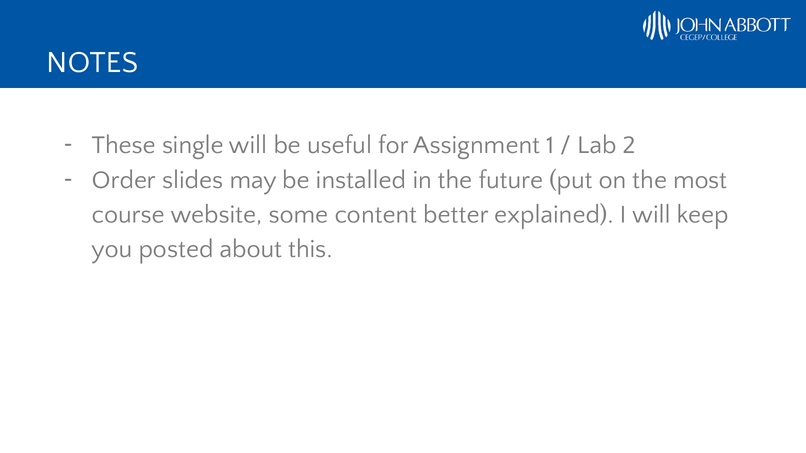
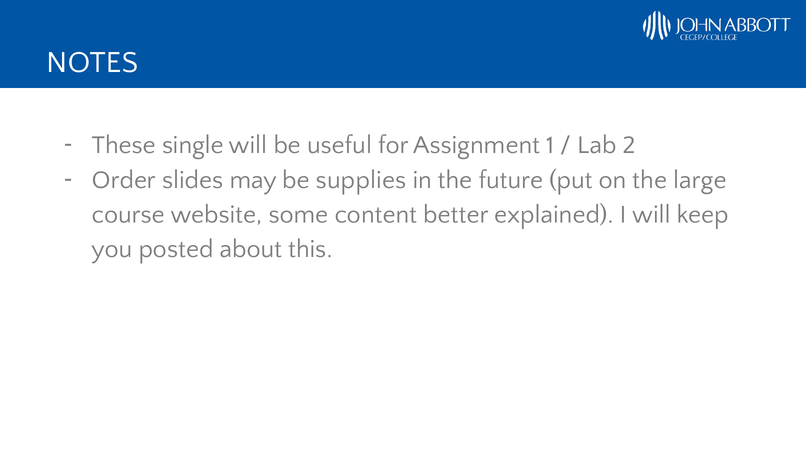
installed: installed -> supplies (361, 180)
most: most -> large (700, 180)
